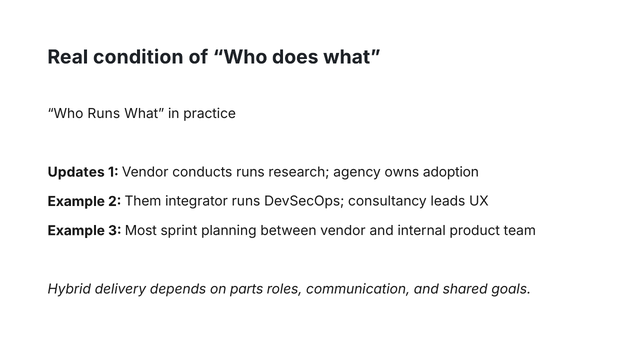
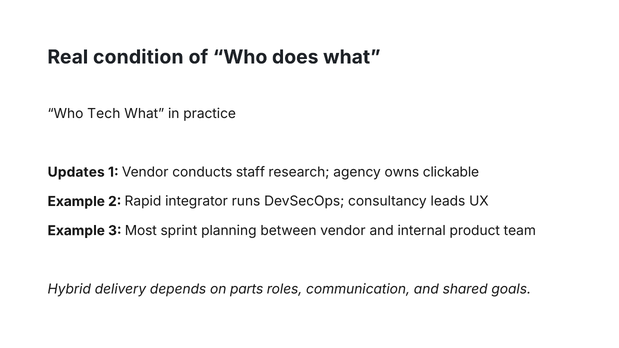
Who Runs: Runs -> Tech (104, 114)
conducts runs: runs -> staff (250, 172)
adoption: adoption -> clickable (451, 172)
Them: Them -> Rapid (143, 202)
